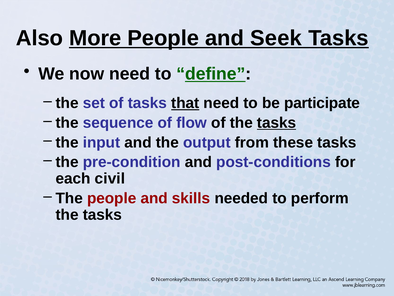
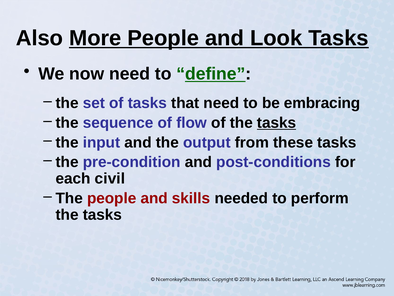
Seek: Seek -> Look (276, 38)
that underline: present -> none (185, 103)
participate: participate -> embracing (322, 103)
